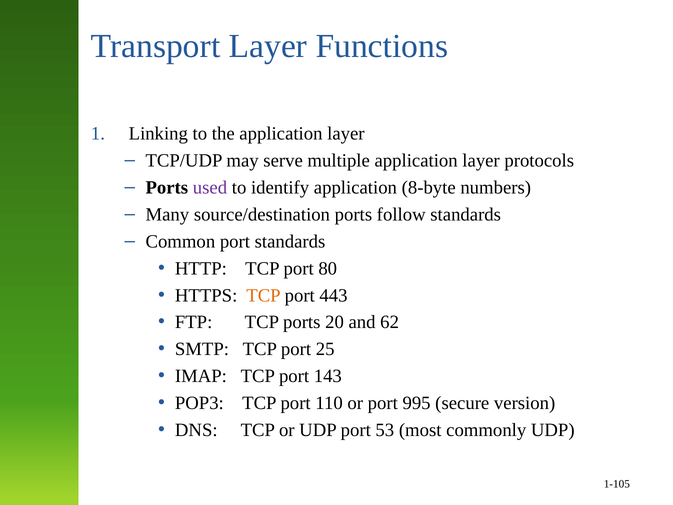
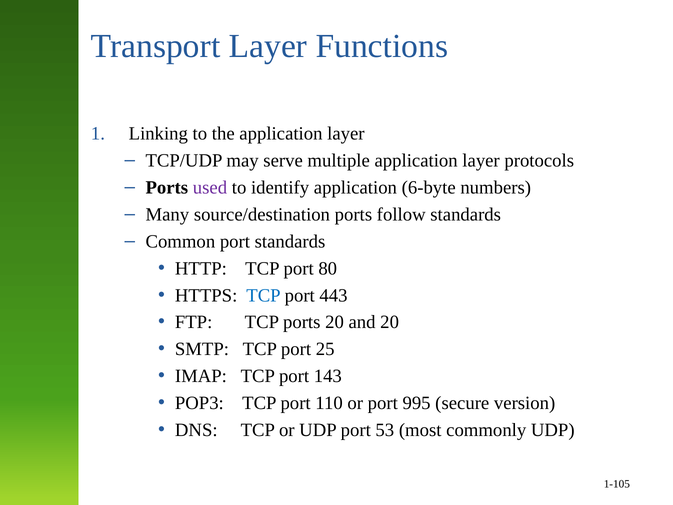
8-byte: 8-byte -> 6-byte (429, 188)
TCP colour: orange -> blue (263, 295)
and 62: 62 -> 20 (390, 322)
